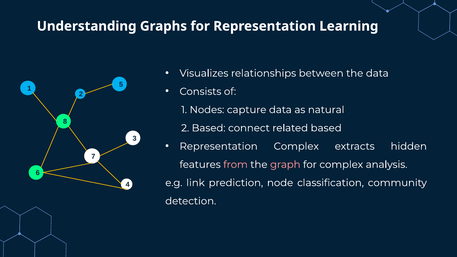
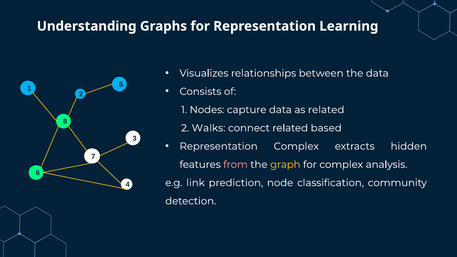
as natural: natural -> related (326, 110)
2 Based: Based -> Walks (209, 128)
graph colour: pink -> yellow (285, 165)
